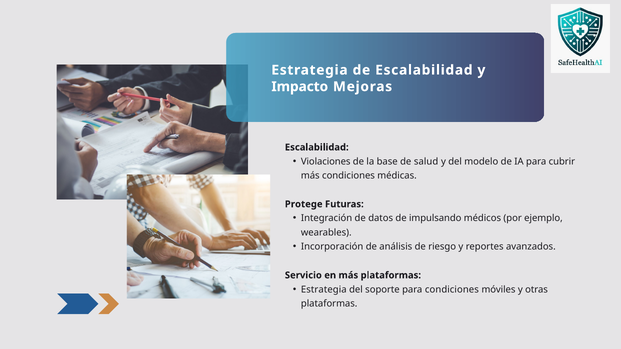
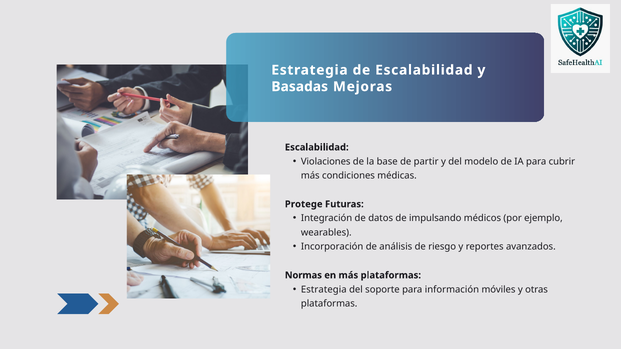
Impacto: Impacto -> Basadas (300, 87)
salud: salud -> partir (426, 162)
Servicio: Servicio -> Normas (303, 275)
para condiciones: condiciones -> información (452, 290)
